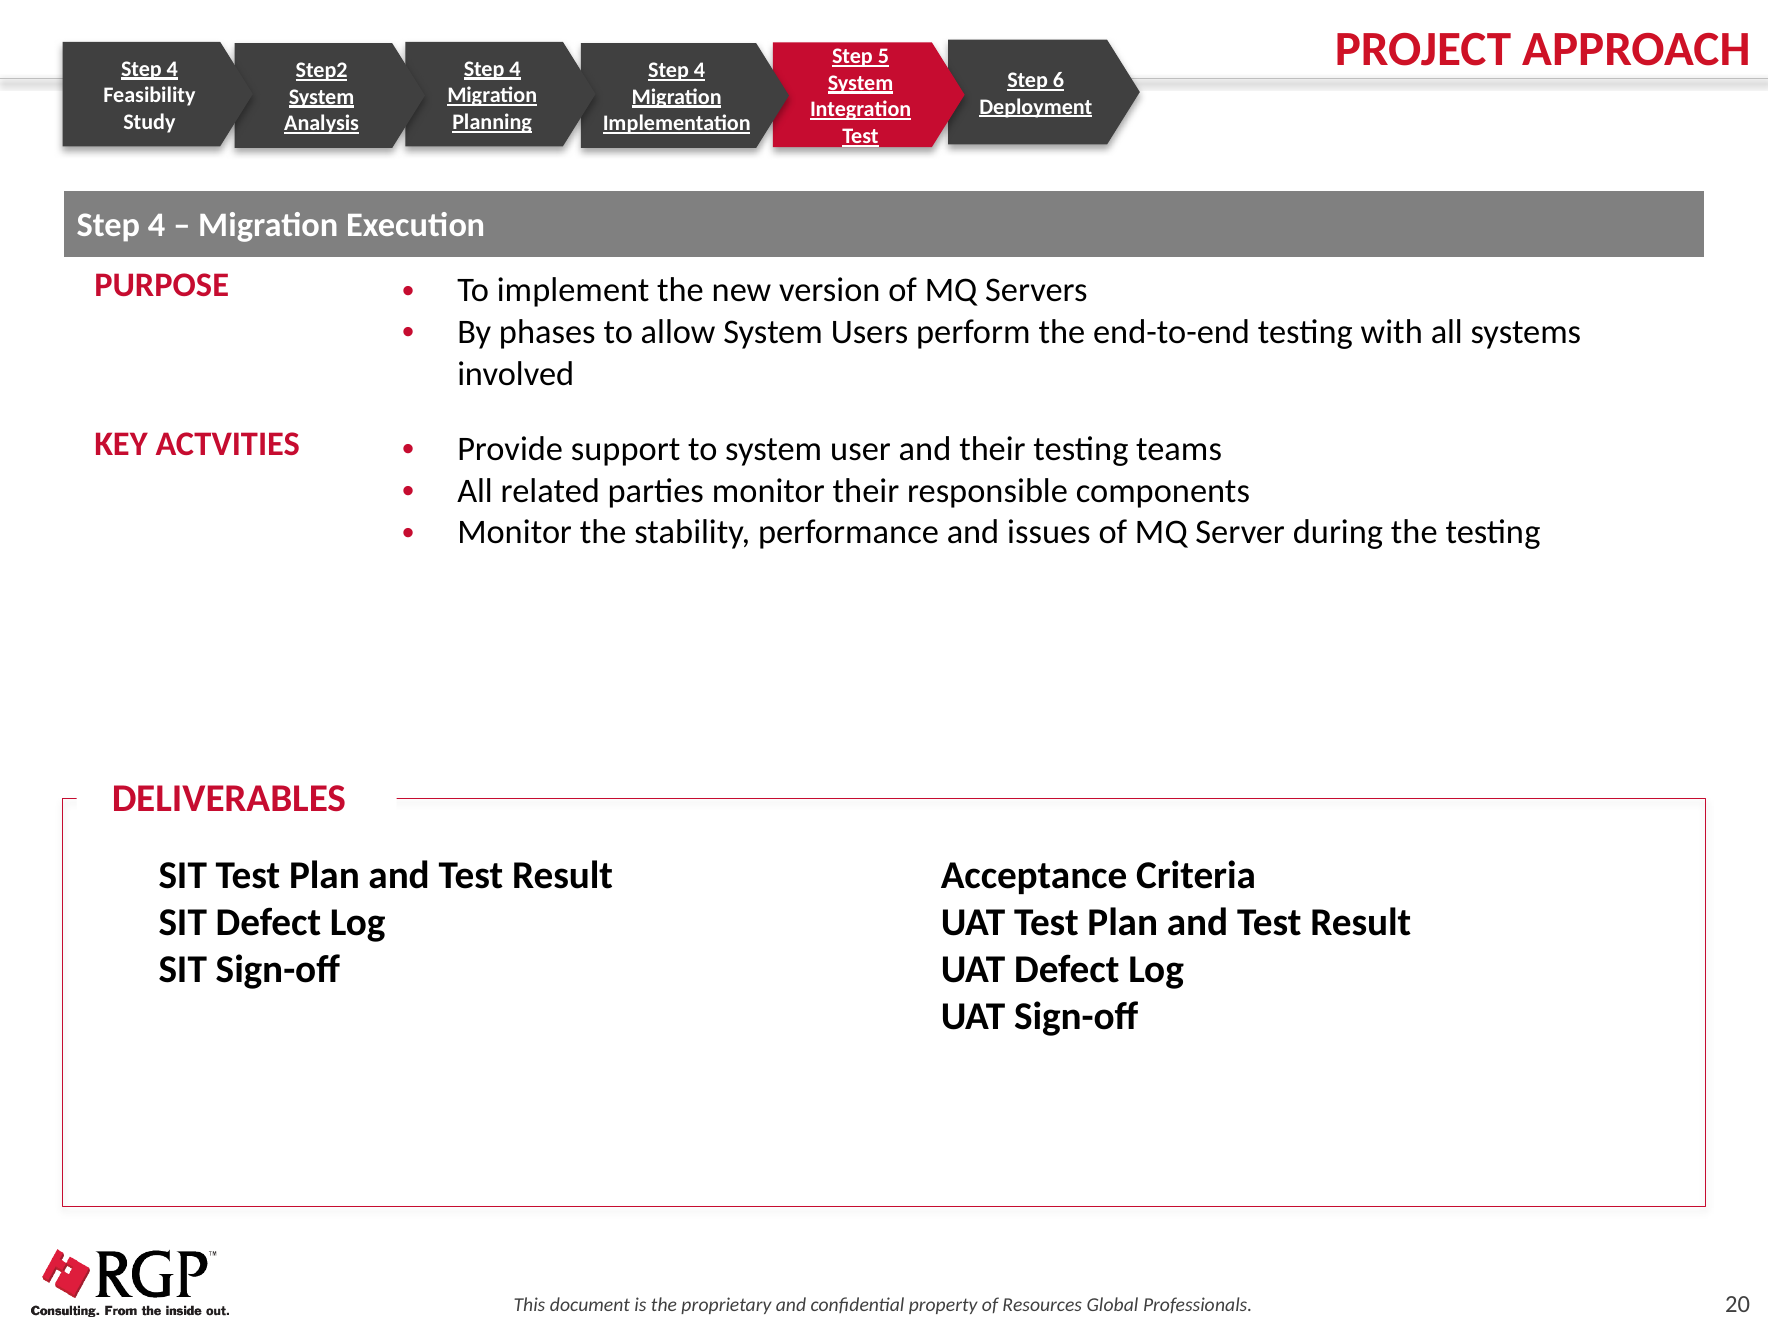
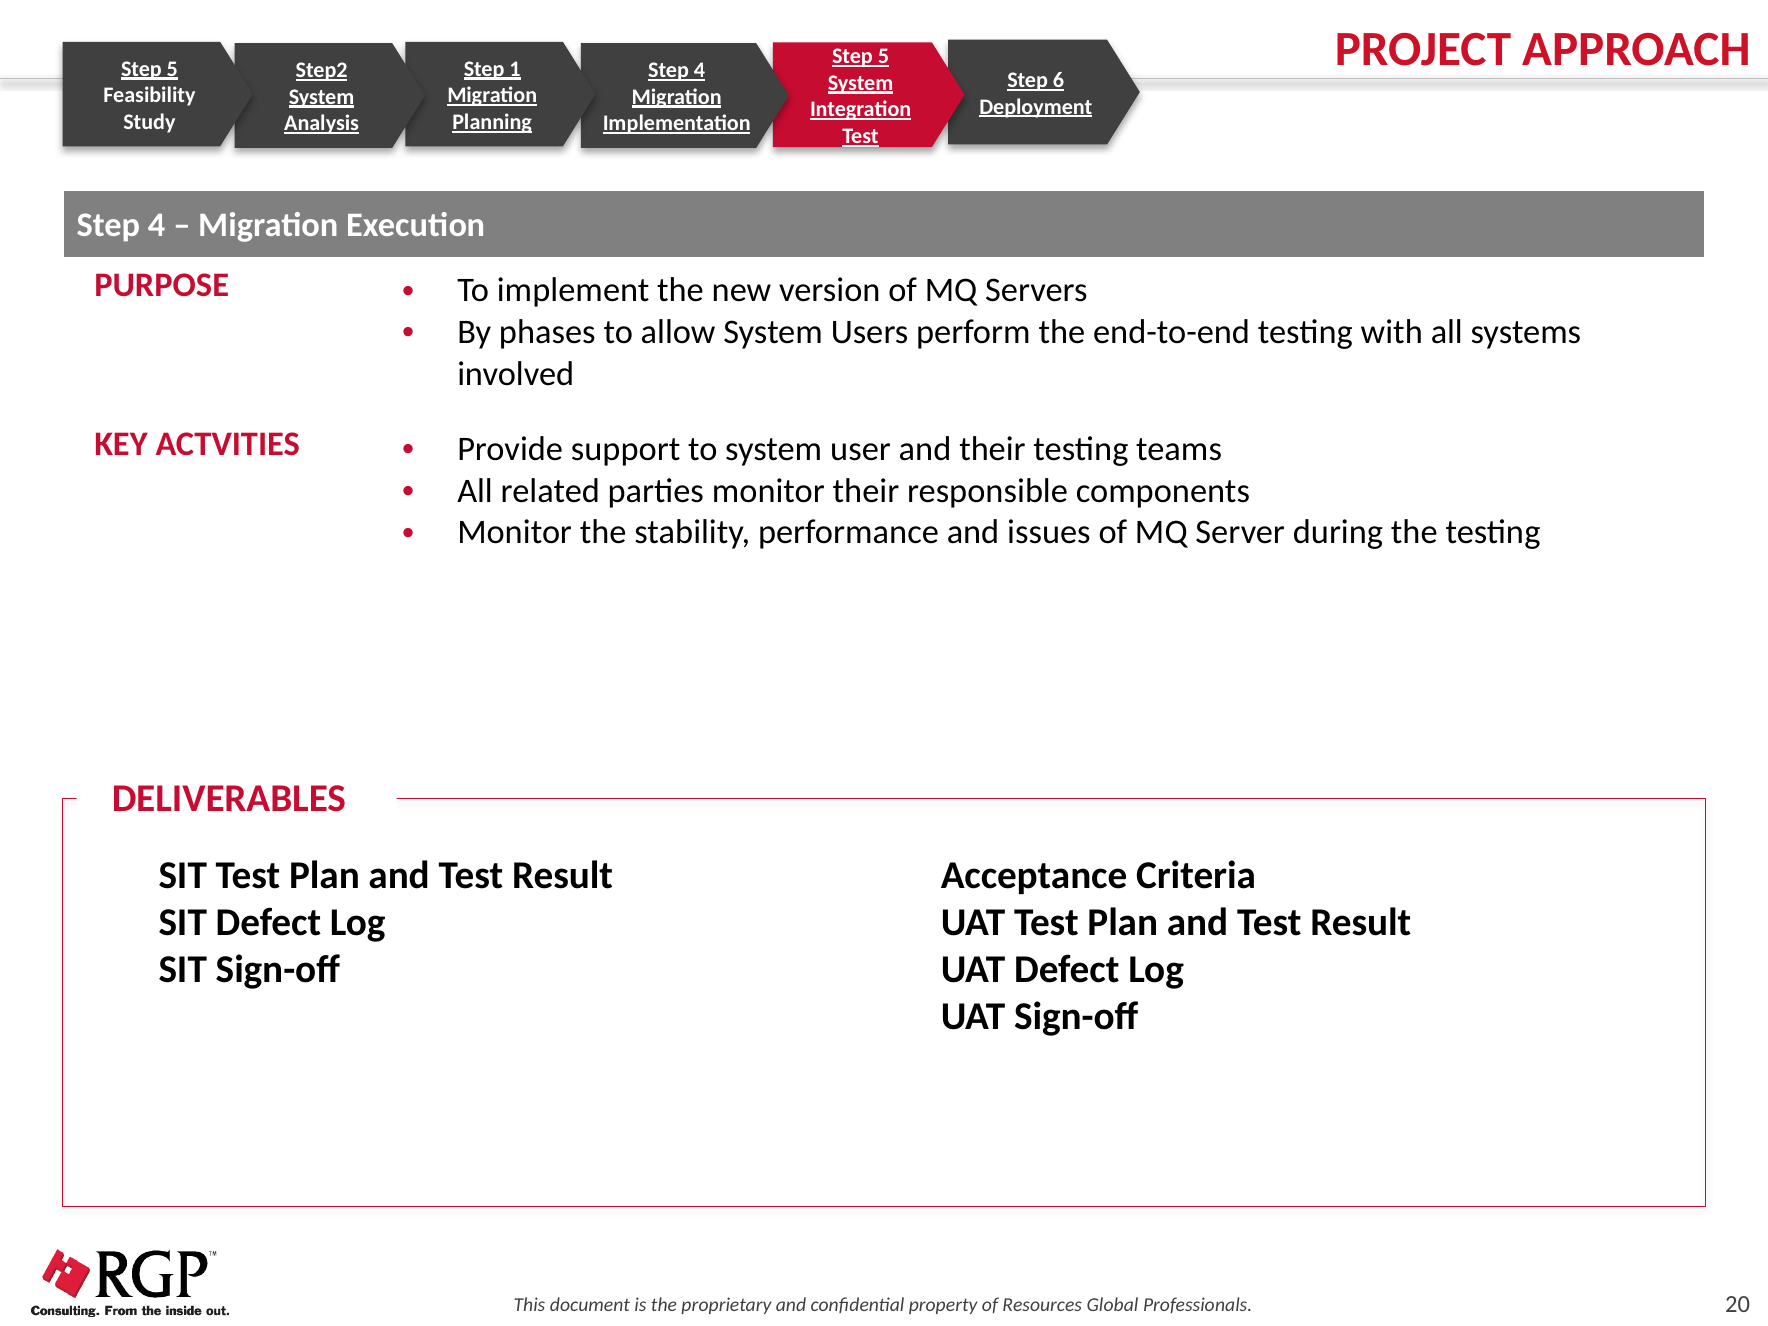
4: 4 -> 5 (172, 69)
4: 4 -> 1 (515, 69)
